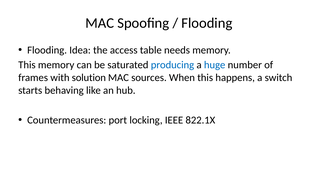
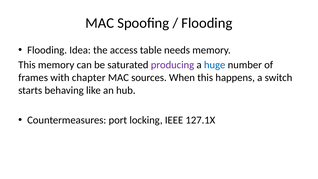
producing colour: blue -> purple (172, 65)
solution: solution -> chapter (89, 78)
822.1X: 822.1X -> 127.1X (200, 120)
